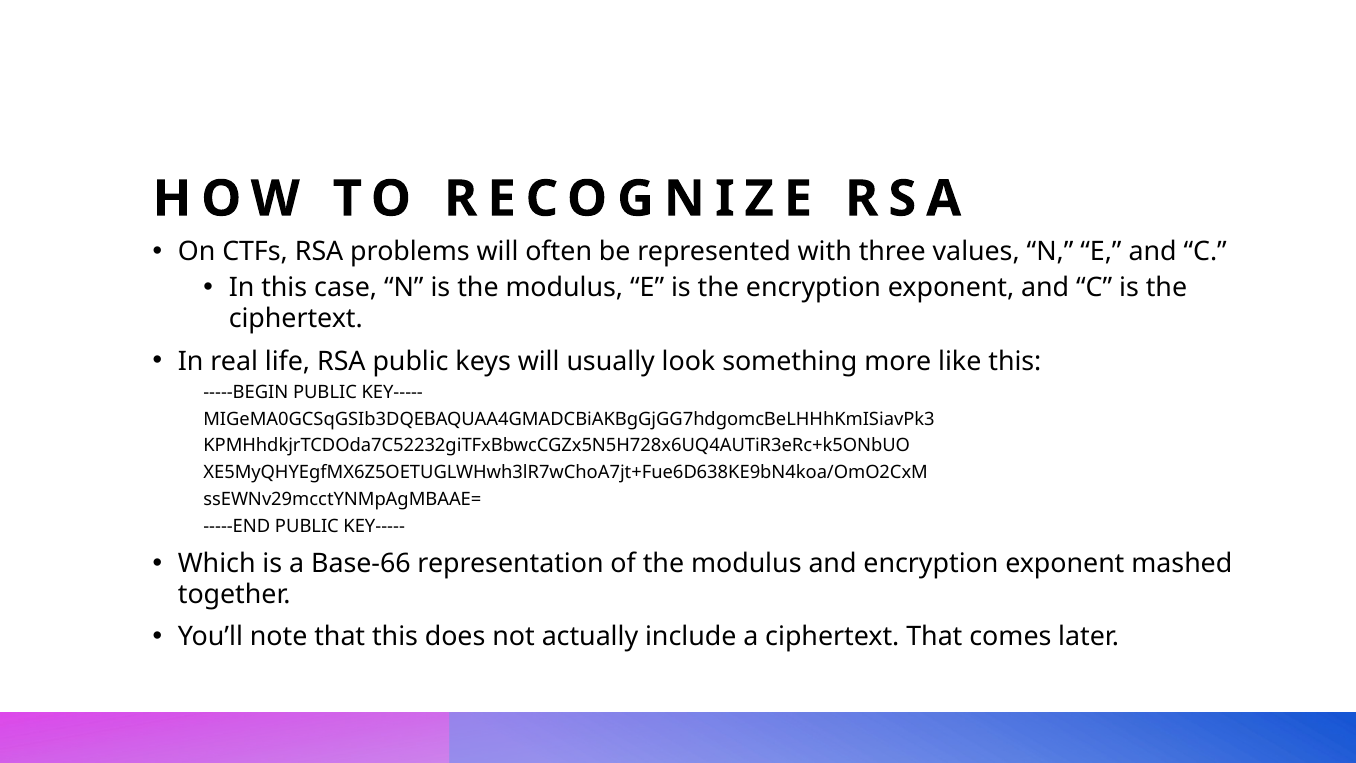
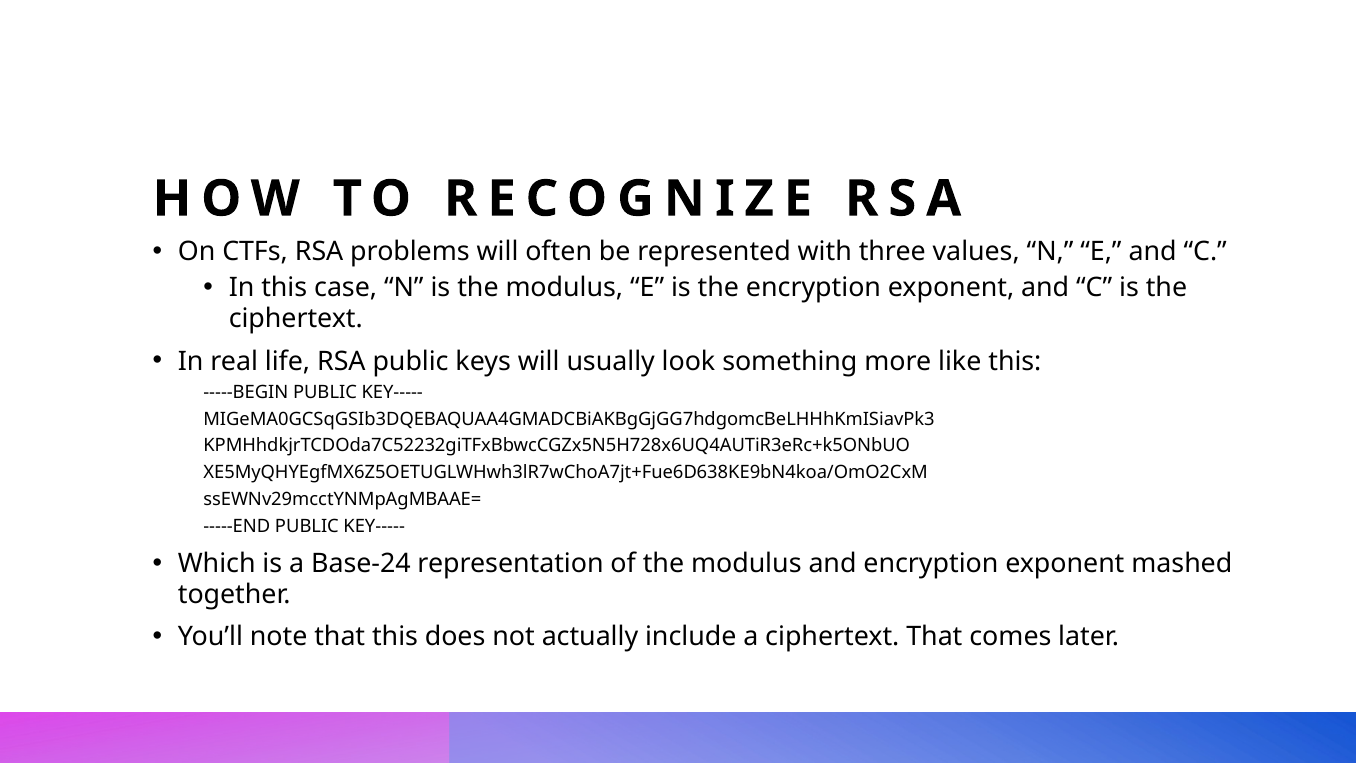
Base-66: Base-66 -> Base-24 (361, 564)
